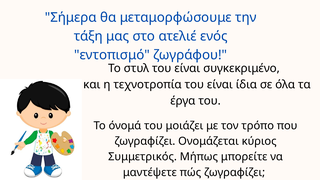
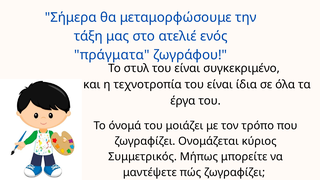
εντοπισμό: εντοπισμό -> πράγματα (112, 55)
